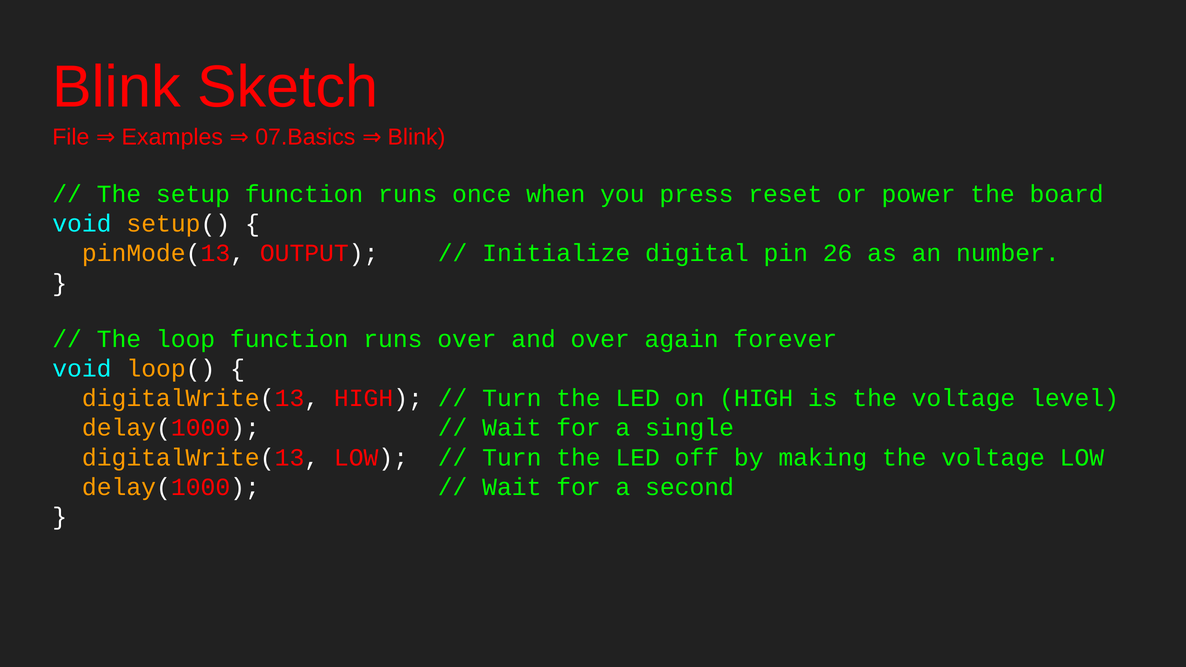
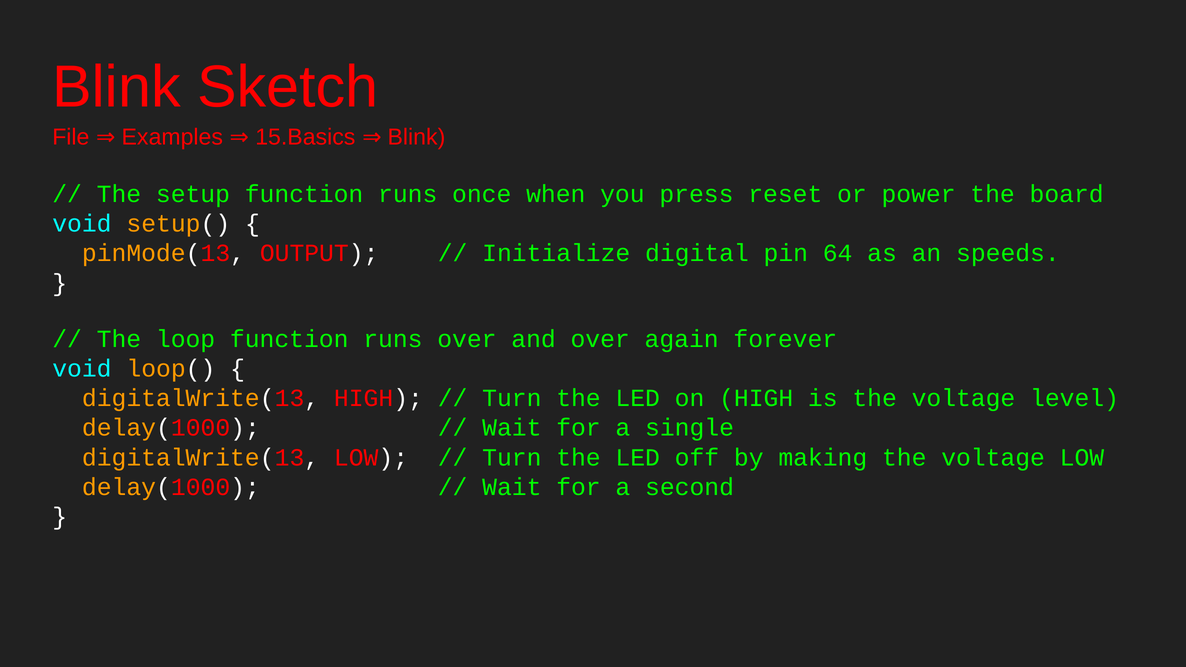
07.Basics: 07.Basics -> 15.Basics (305, 137)
26: 26 -> 64 (838, 253)
number: number -> speeds (1008, 253)
